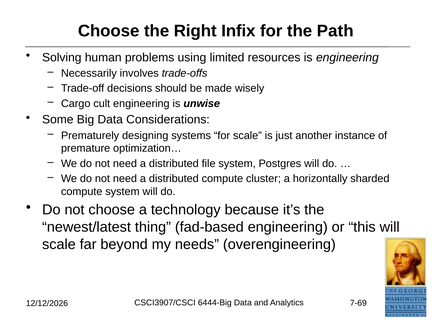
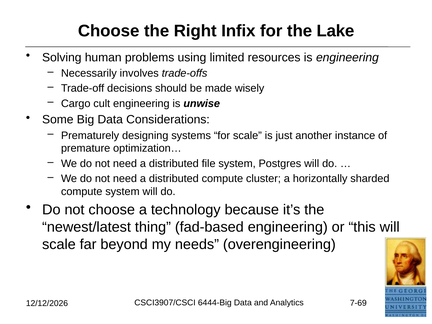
Path: Path -> Lake (335, 31)
